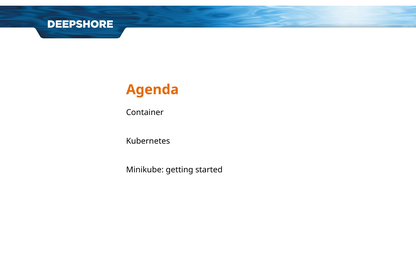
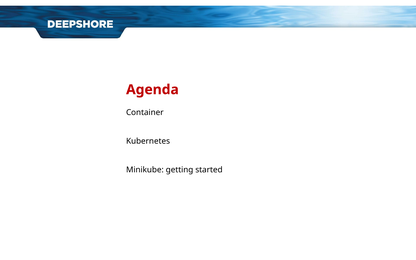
Agenda colour: orange -> red (152, 90)
